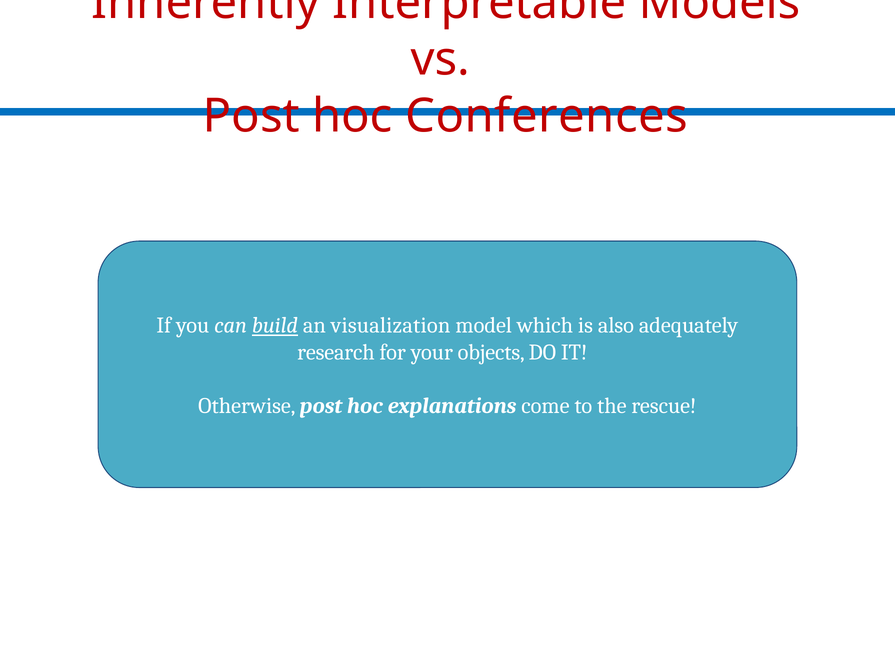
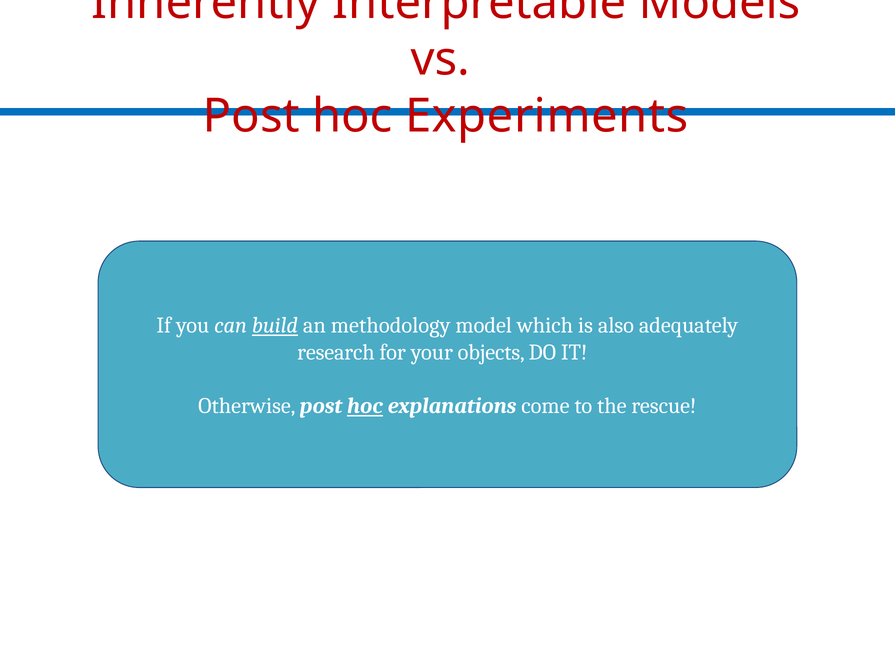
Conferences: Conferences -> Experiments (547, 116)
visualization: visualization -> methodology (391, 326)
hoc underline: none -> present (365, 406)
